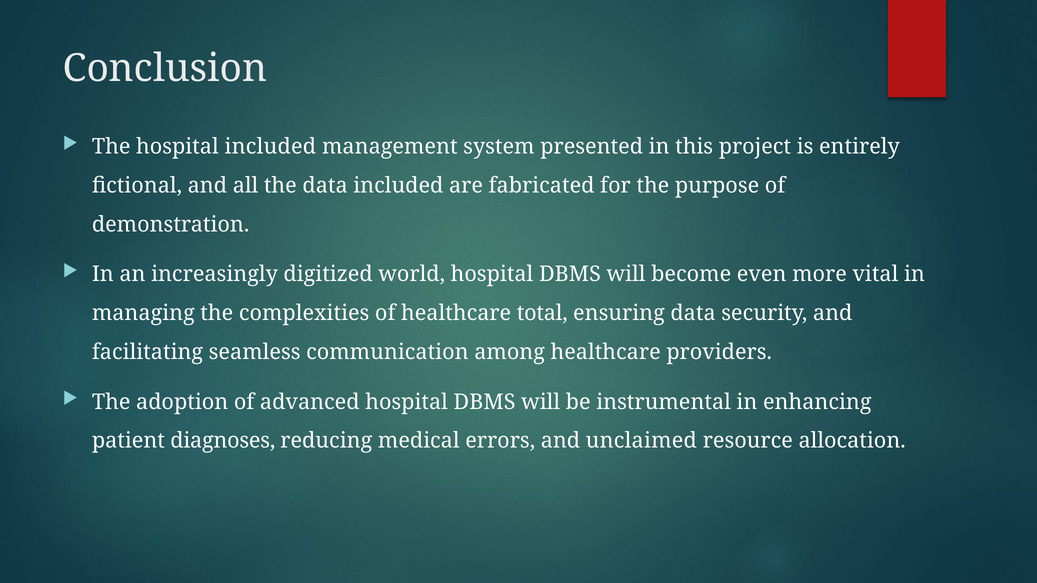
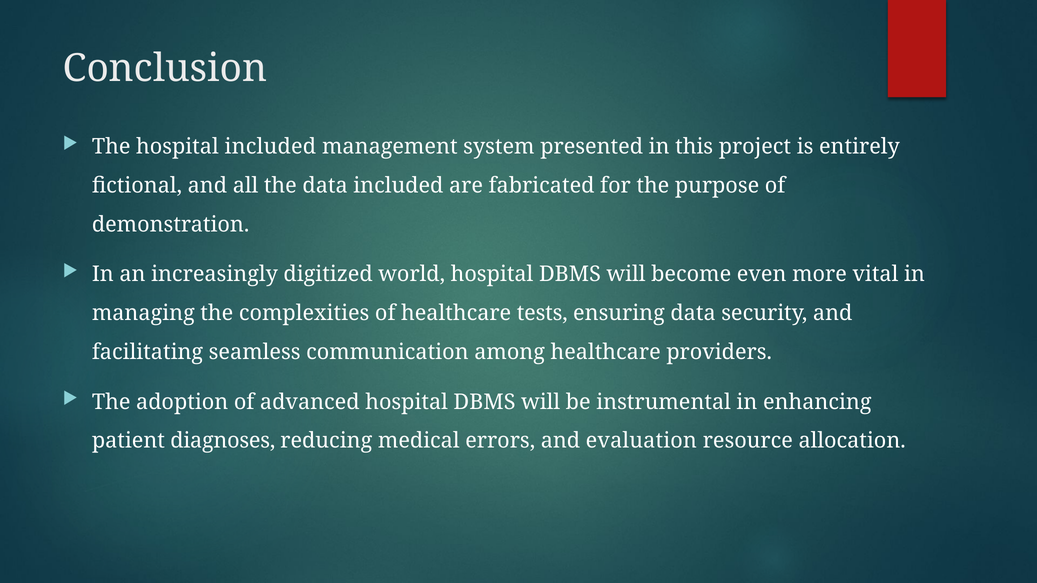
total: total -> tests (542, 313)
unclaimed: unclaimed -> evaluation (641, 441)
